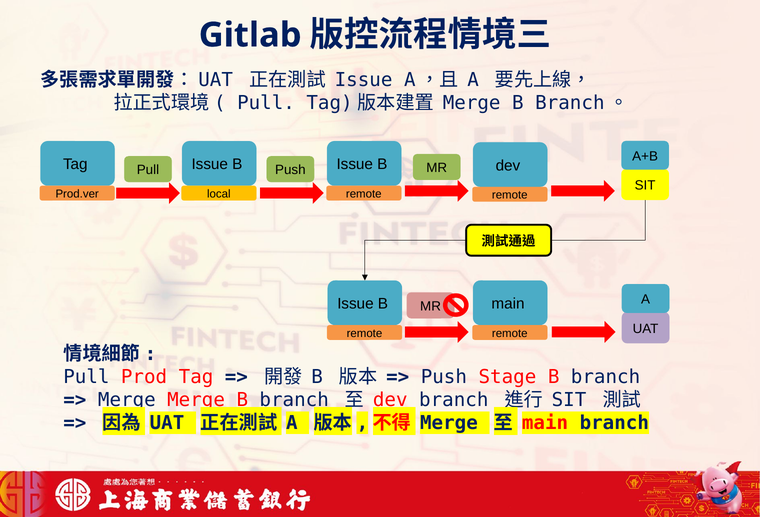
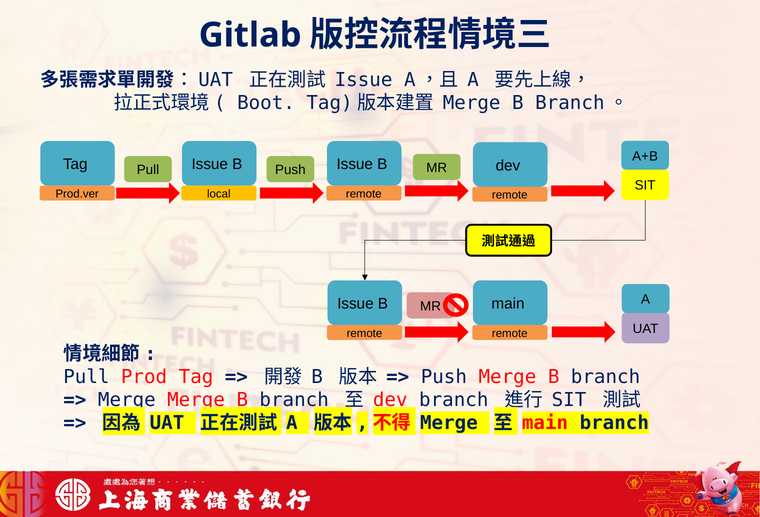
Pull: Pull -> Boot (266, 103)
Push Stage: Stage -> Merge (507, 377)
